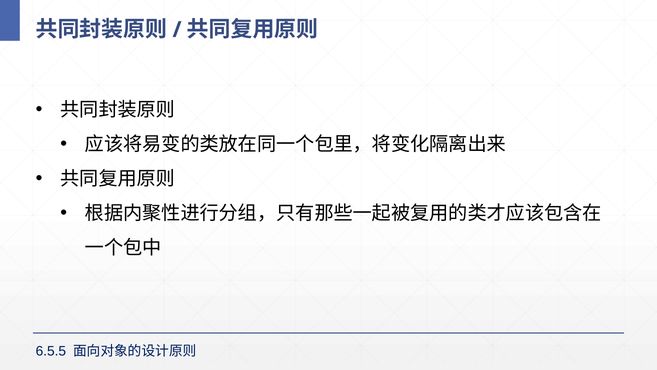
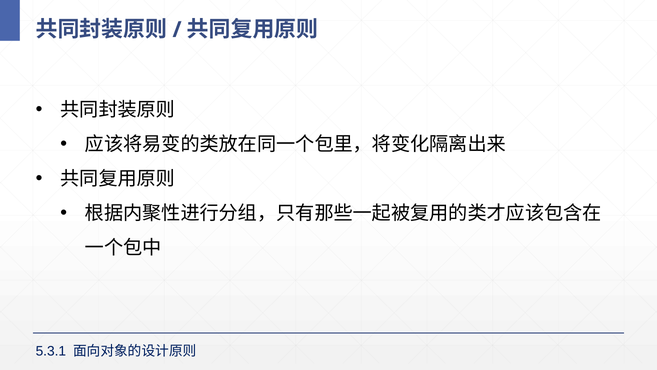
6.5.5: 6.5.5 -> 5.3.1 (51, 351)
